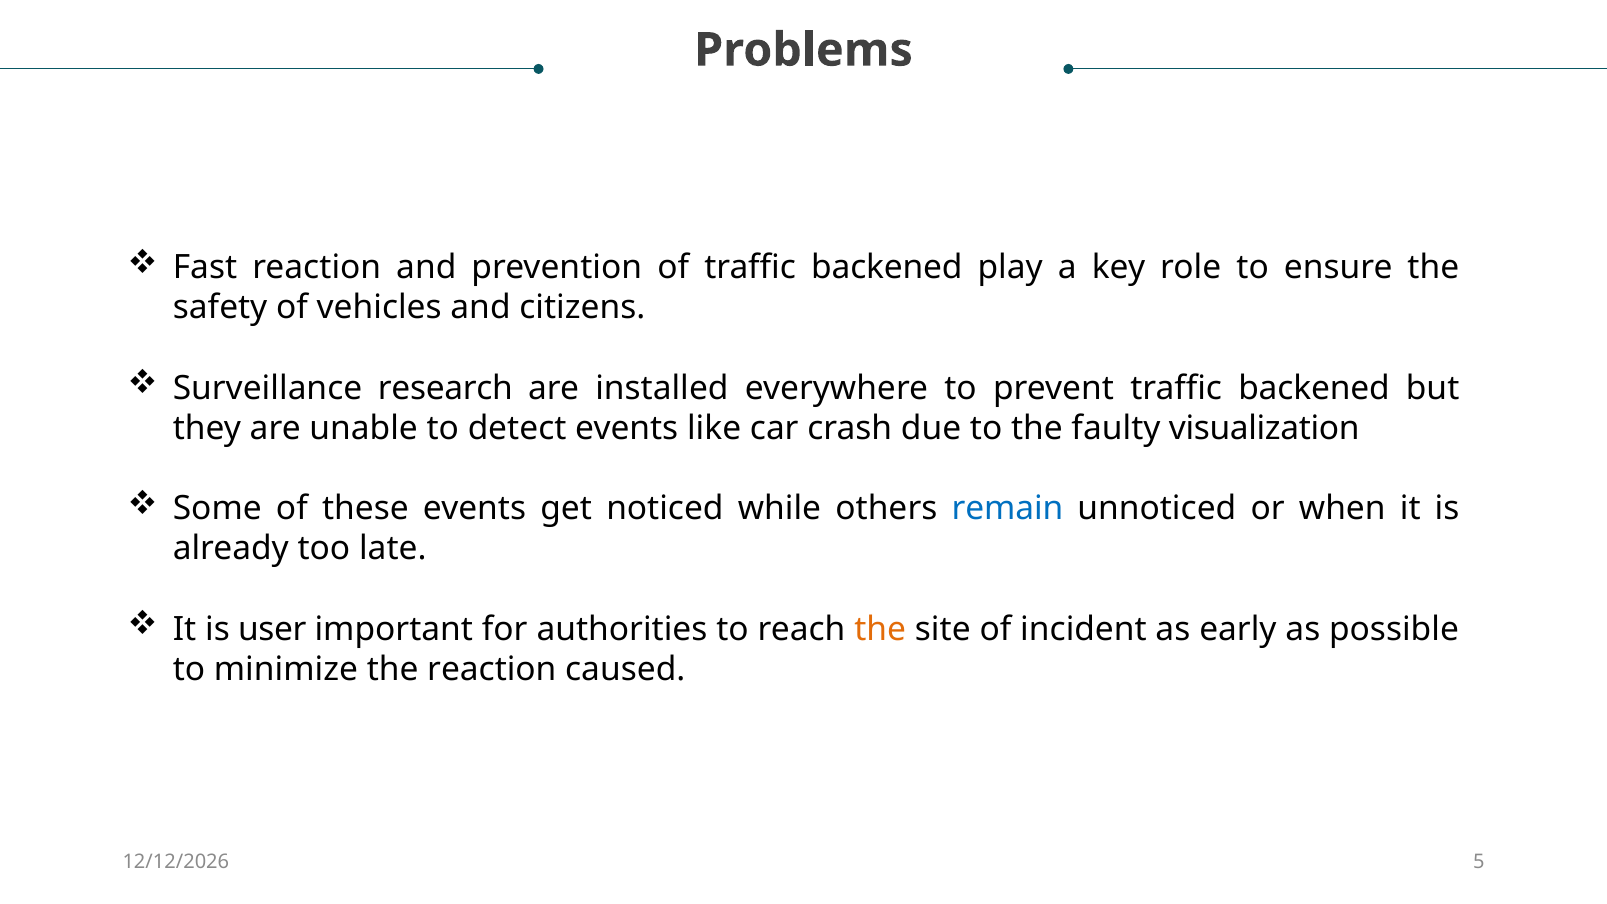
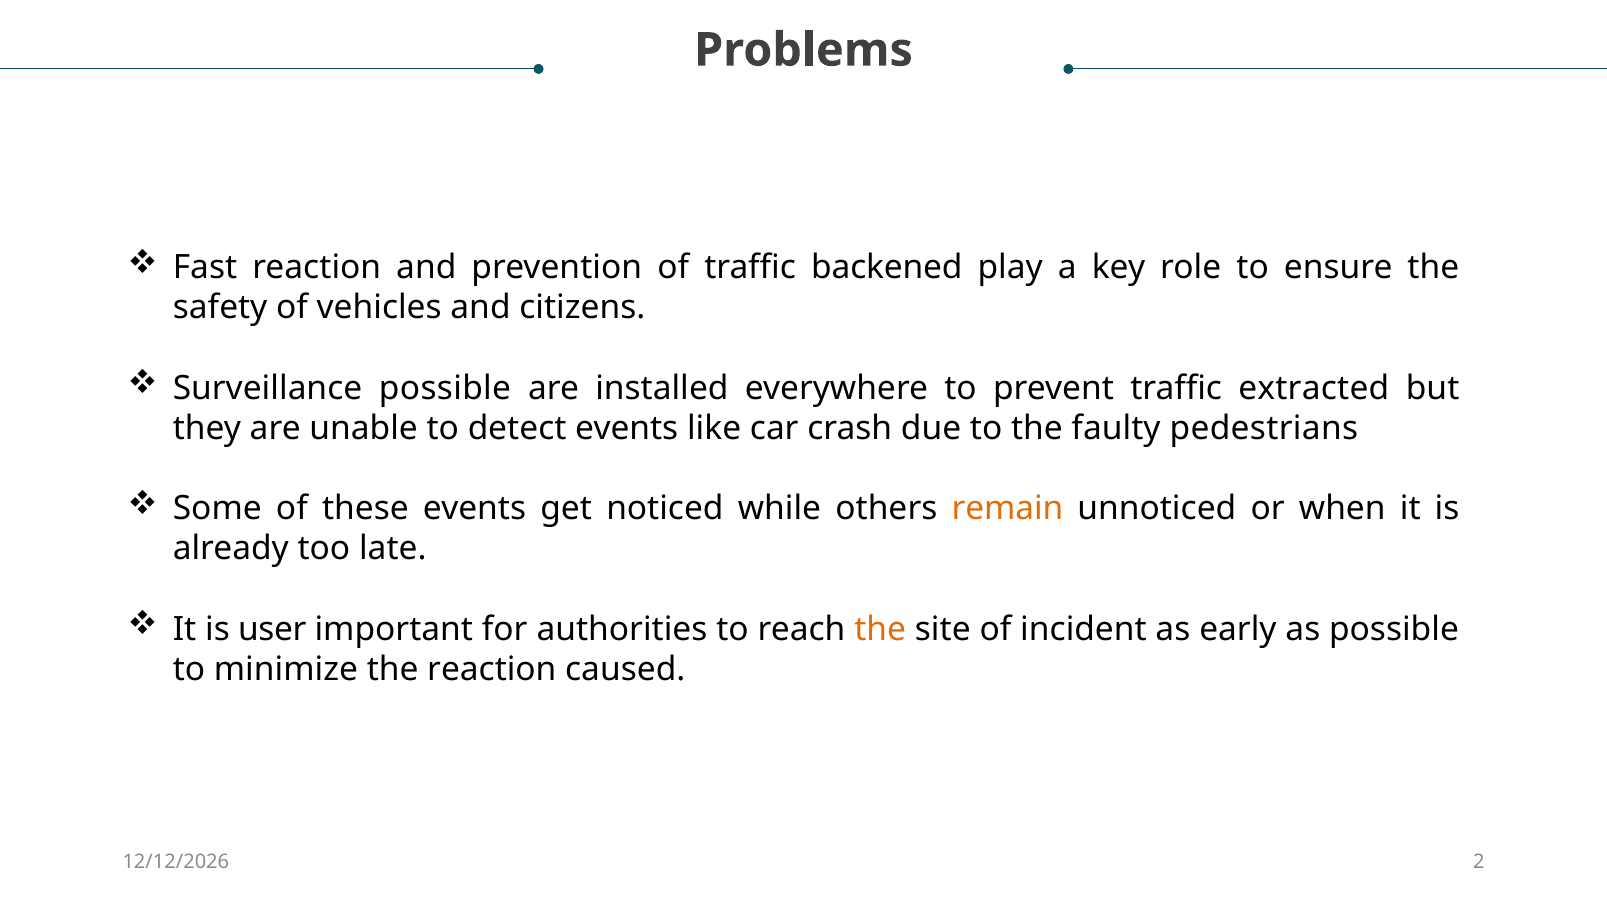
Surveillance research: research -> possible (445, 388)
prevent traffic backened: backened -> extracted (1314, 388)
visualization: visualization -> pedestrians (1264, 428)
remain colour: blue -> orange (1007, 509)
5: 5 -> 2 (1479, 862)
